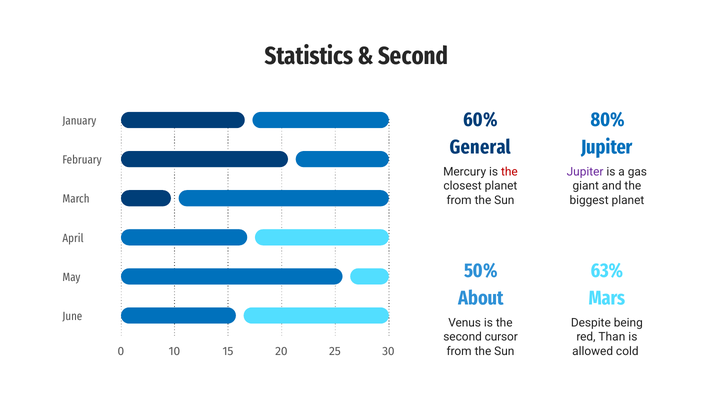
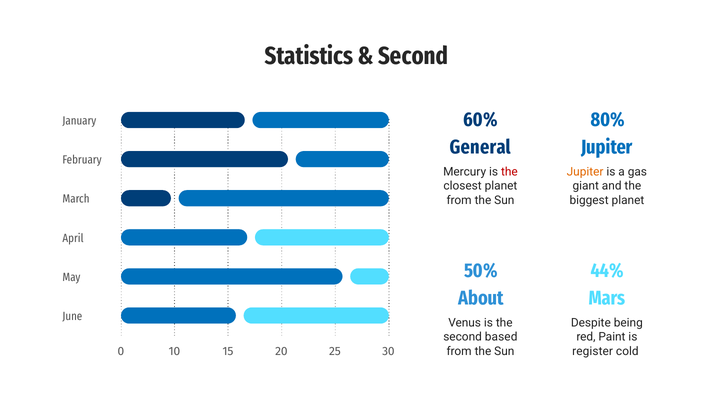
Jupiter colour: purple -> orange (585, 172)
63%: 63% -> 44% (607, 271)
cursor: cursor -> based (501, 337)
Than: Than -> Paint (612, 337)
allowed: allowed -> register (593, 351)
